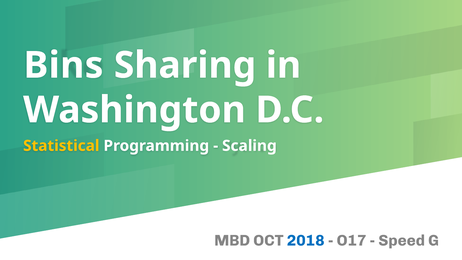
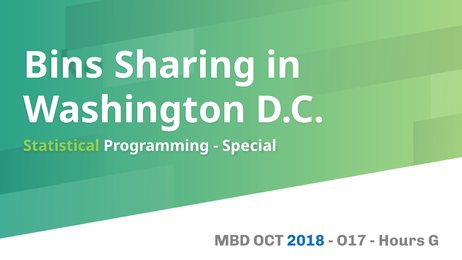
Statistical colour: yellow -> light green (61, 146)
Scaling: Scaling -> Special (249, 146)
Speed: Speed -> Hours (402, 240)
